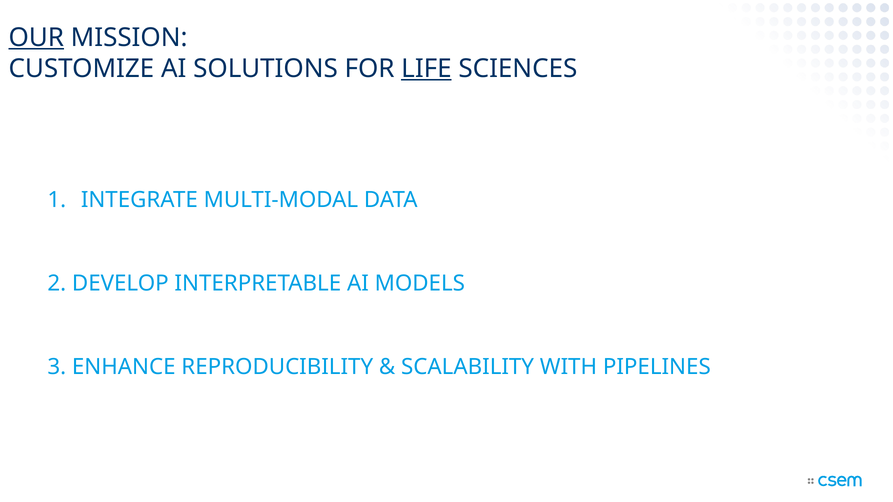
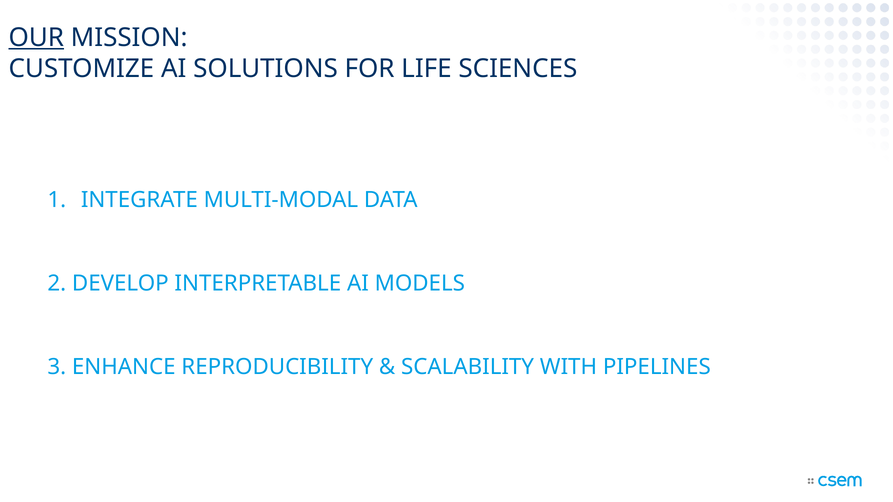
LIFE underline: present -> none (426, 69)
